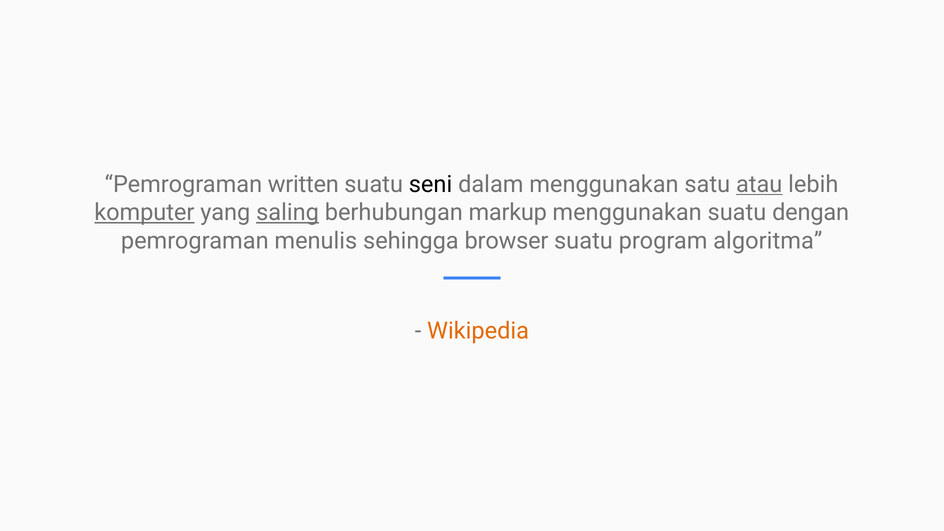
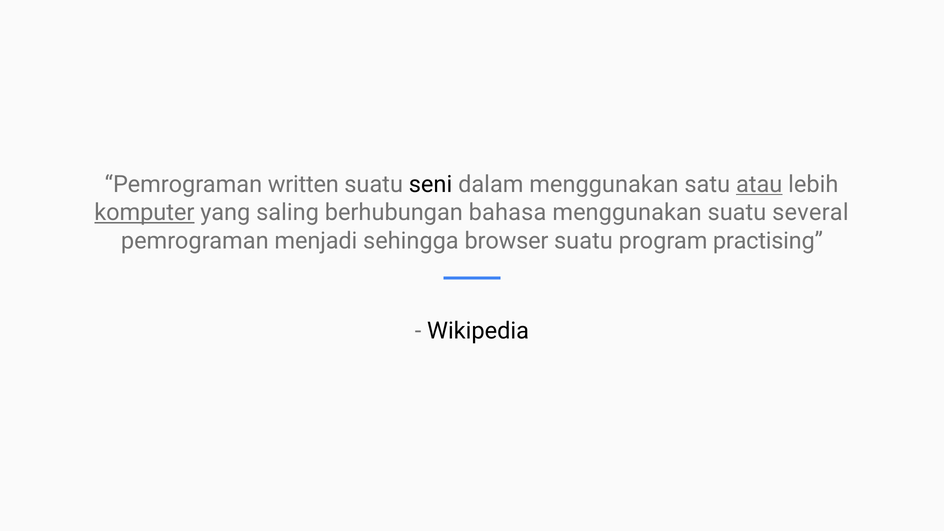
saling underline: present -> none (288, 213)
markup: markup -> bahasa (508, 213)
dengan: dengan -> several (810, 213)
menulis: menulis -> menjadi (316, 241)
algoritma: algoritma -> practising (768, 241)
Wikipedia colour: orange -> black (478, 331)
